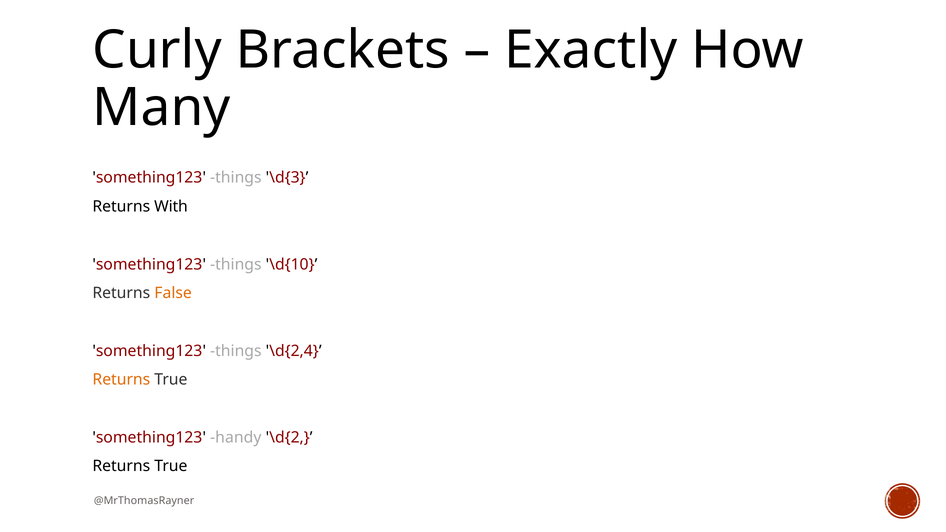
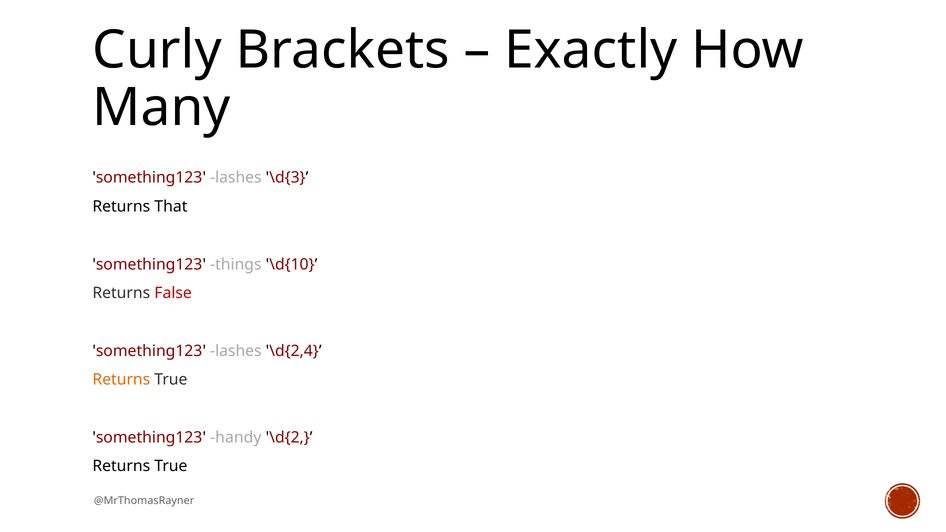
things: things -> lashes (236, 178)
With: With -> That (171, 207)
False colour: orange -> red (173, 293)
things: things -> lashes (236, 351)
